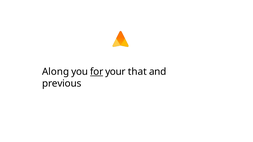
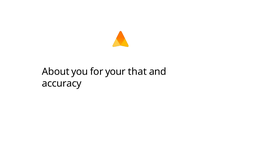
Along: Along -> About (56, 72)
for underline: present -> none (97, 72)
previous: previous -> accuracy (62, 84)
